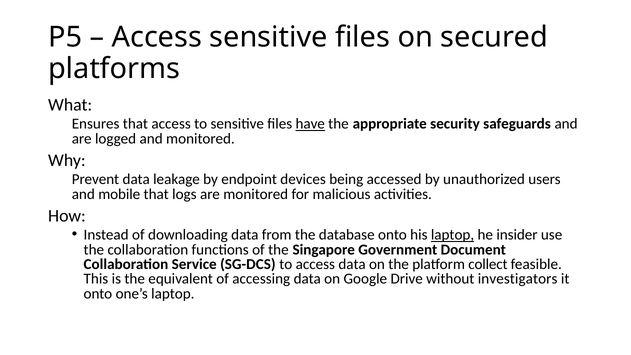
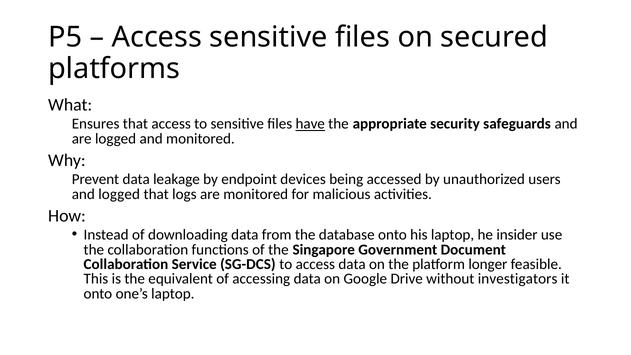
and mobile: mobile -> logged (119, 194)
laptop underline: present -> none (453, 235)
collect: collect -> longer (488, 264)
